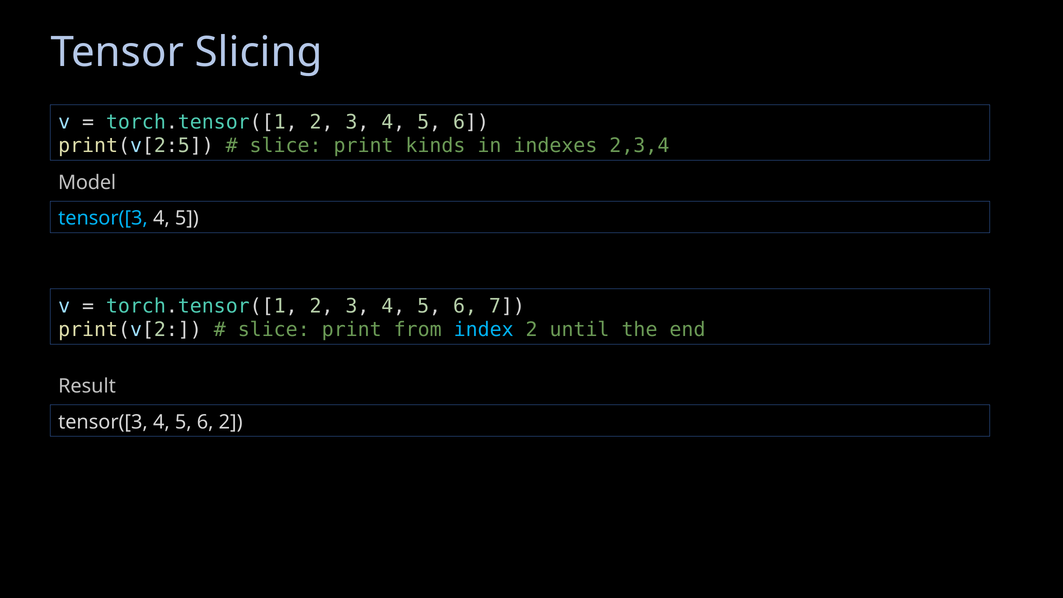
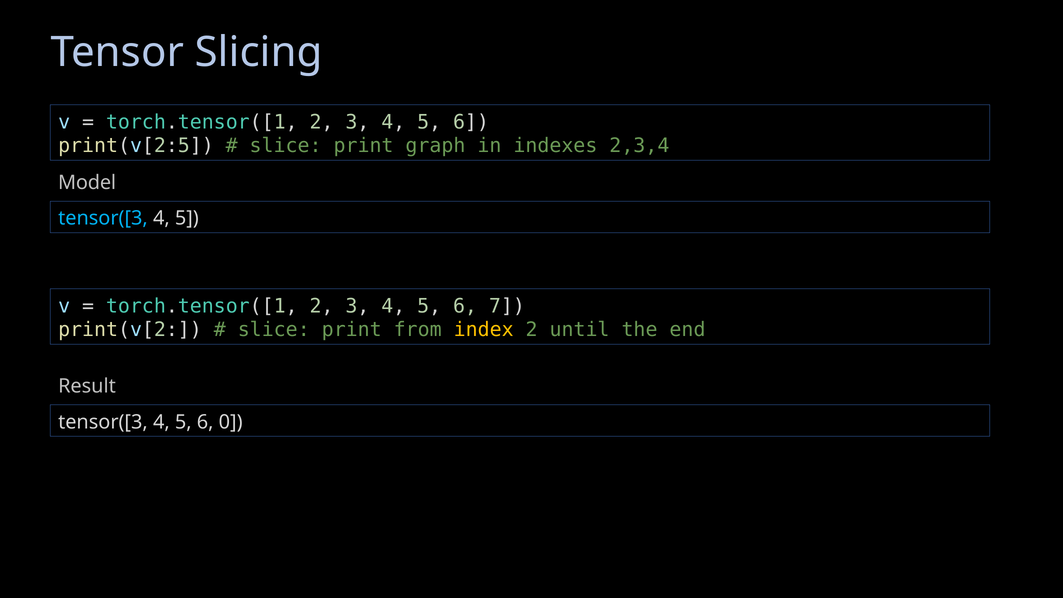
kinds: kinds -> graph (435, 146)
index colour: light blue -> yellow (484, 330)
6 2: 2 -> 0 (231, 422)
